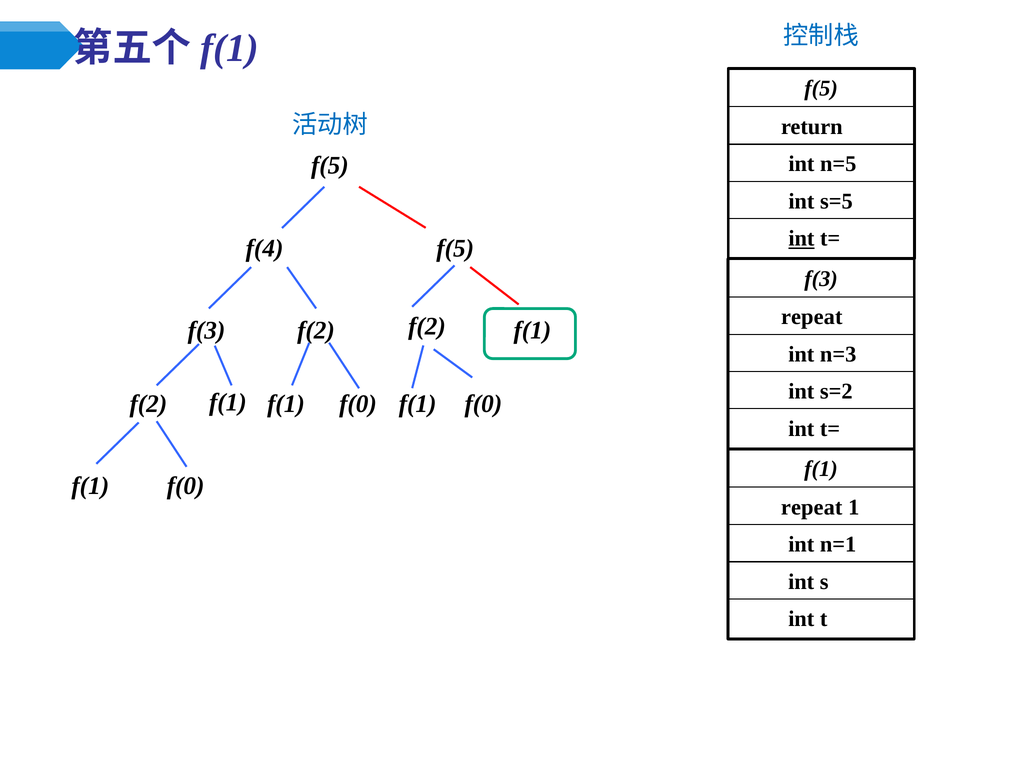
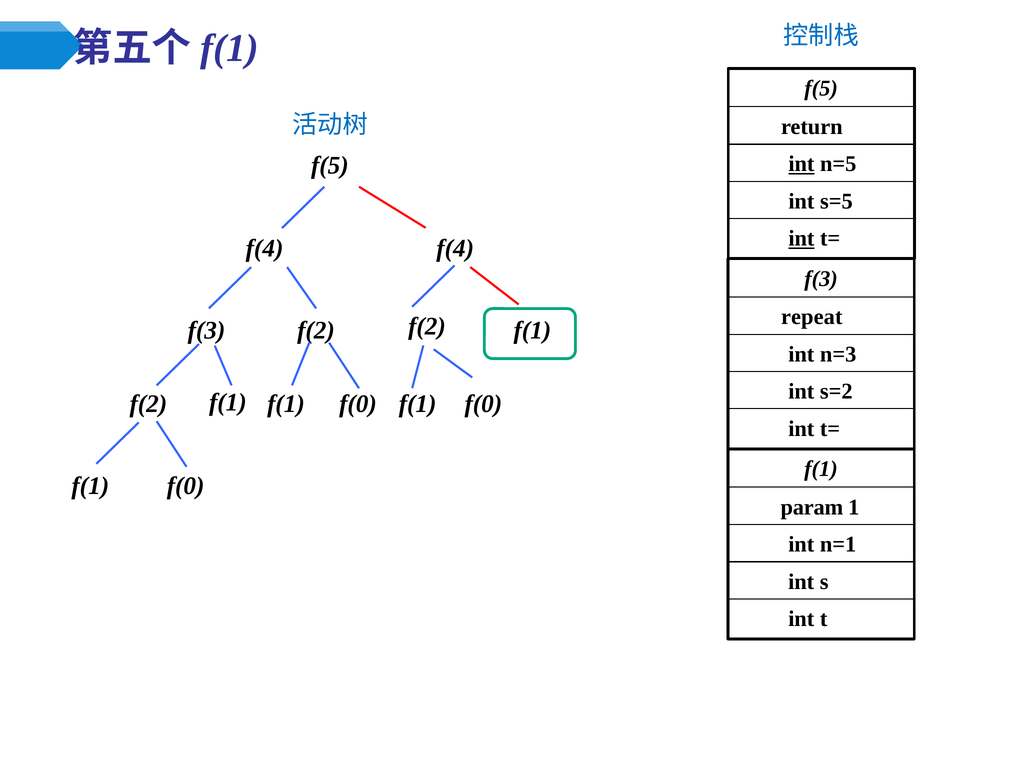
int underline: none -> present (801, 164)
f(5: f(5 -> f(4 (455, 248)
repeat: repeat -> param (812, 507)
